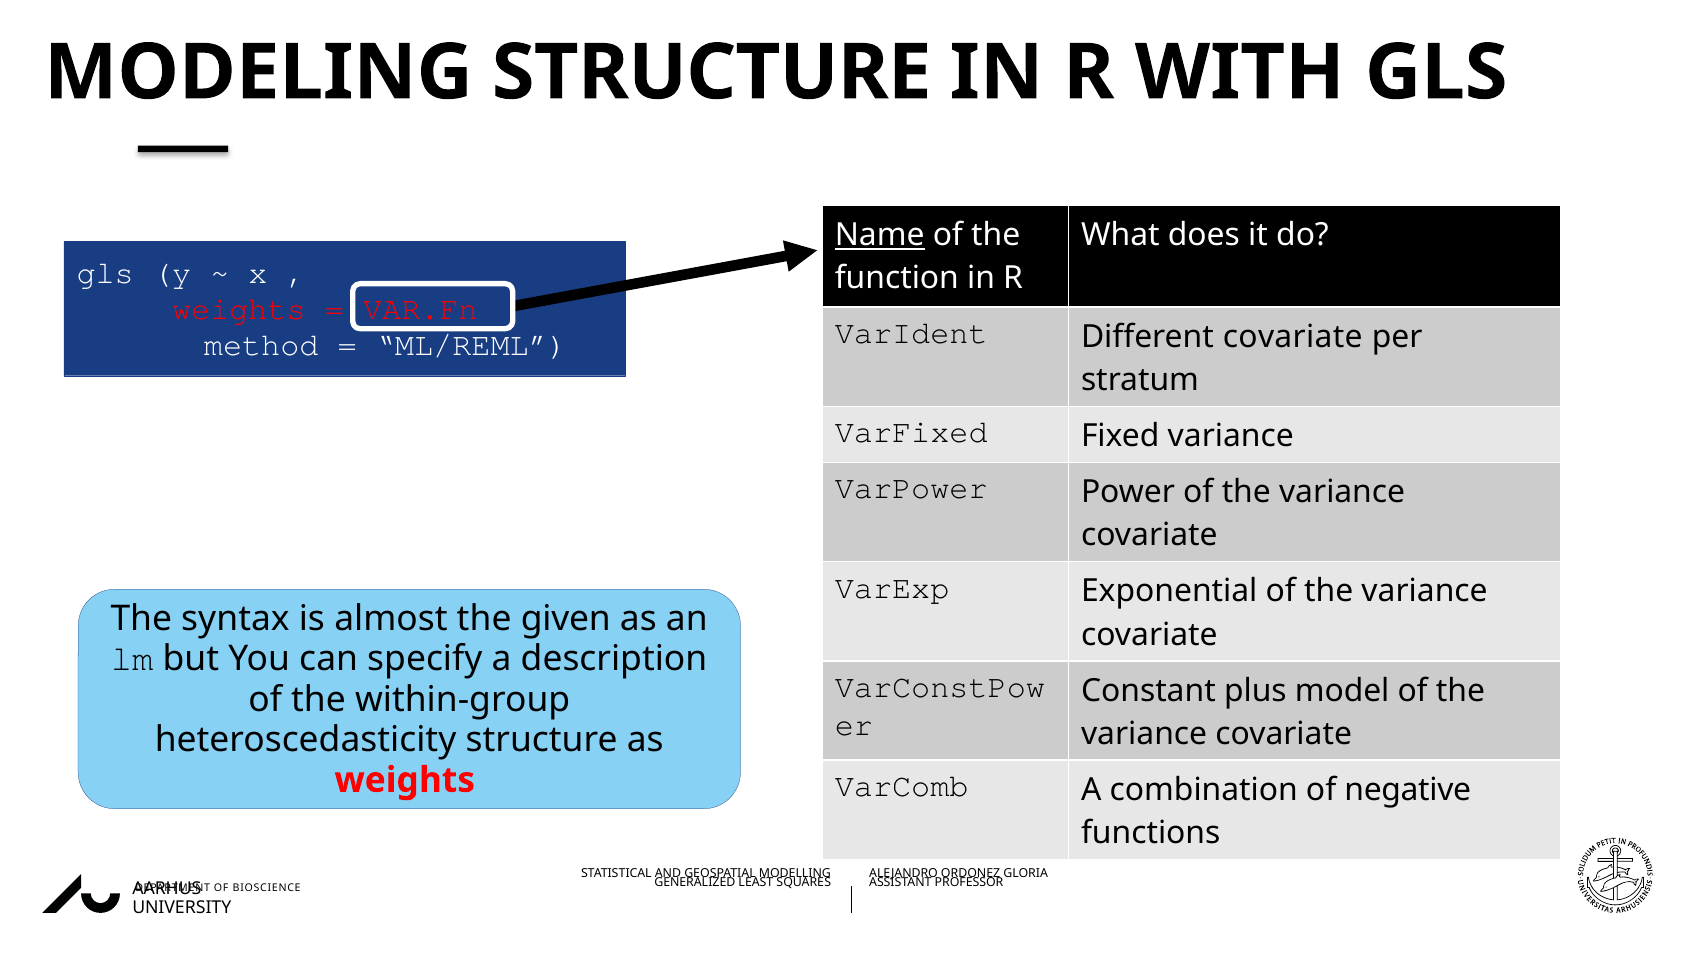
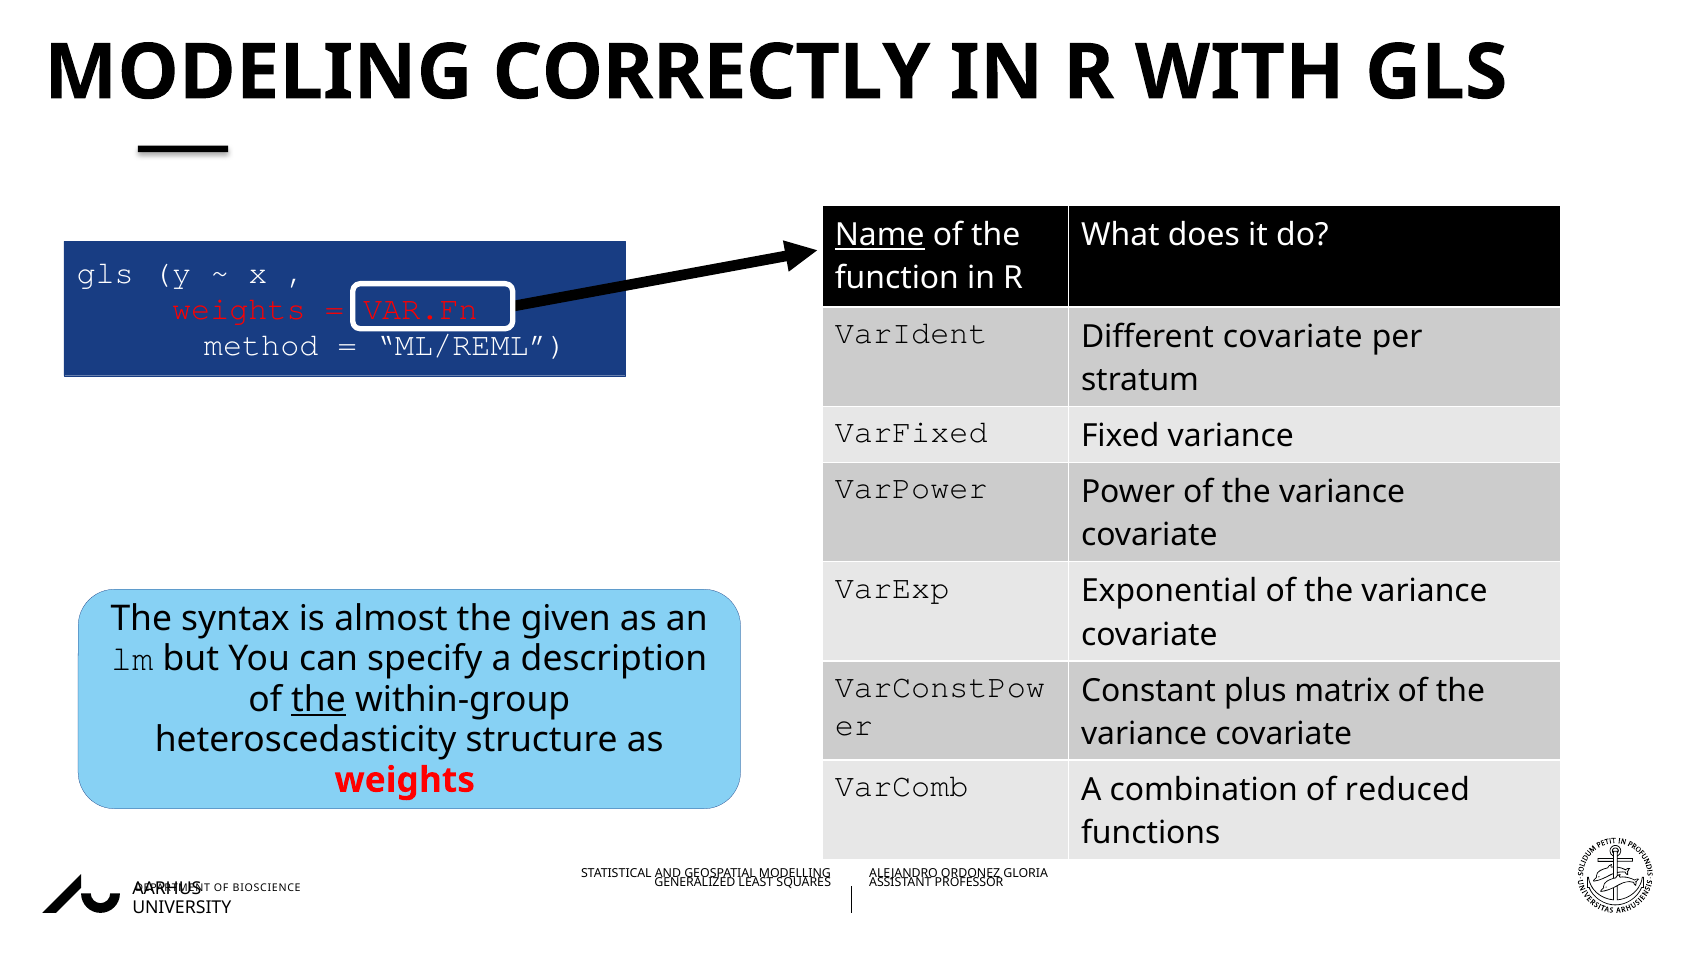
MODELING STRUCTURE: STRUCTURE -> CORRECTLY (712, 73)
model: model -> matrix (1342, 691)
the underline: none -> present (318, 700)
negative: negative -> reduced (1407, 790)
